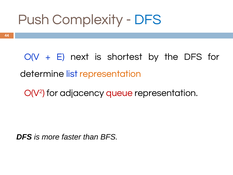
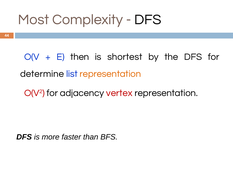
Push: Push -> Most (34, 19)
DFS colour: blue -> black (148, 19)
next: next -> then (80, 57)
queue: queue -> vertex (119, 93)
